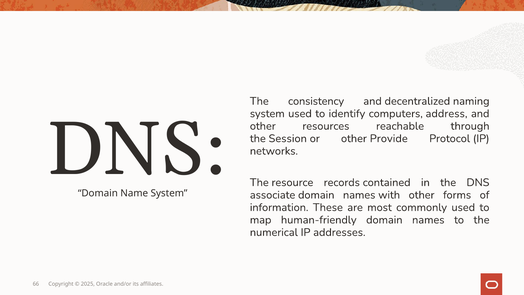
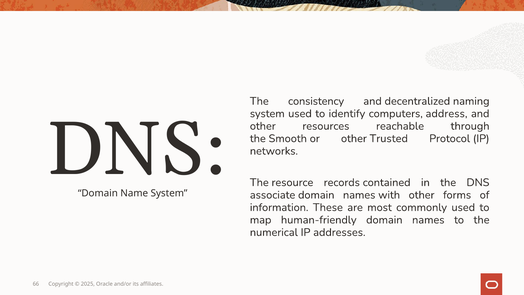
Session: Session -> Smooth (288, 138)
Provide: Provide -> Trusted (389, 138)
